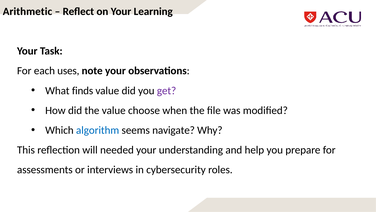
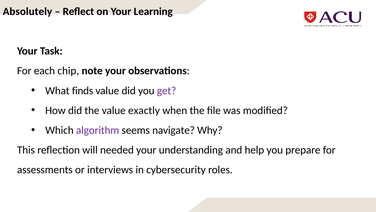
Arithmetic: Arithmetic -> Absolutely (27, 11)
uses: uses -> chip (68, 71)
choose: choose -> exactly (144, 110)
algorithm colour: blue -> purple (98, 130)
